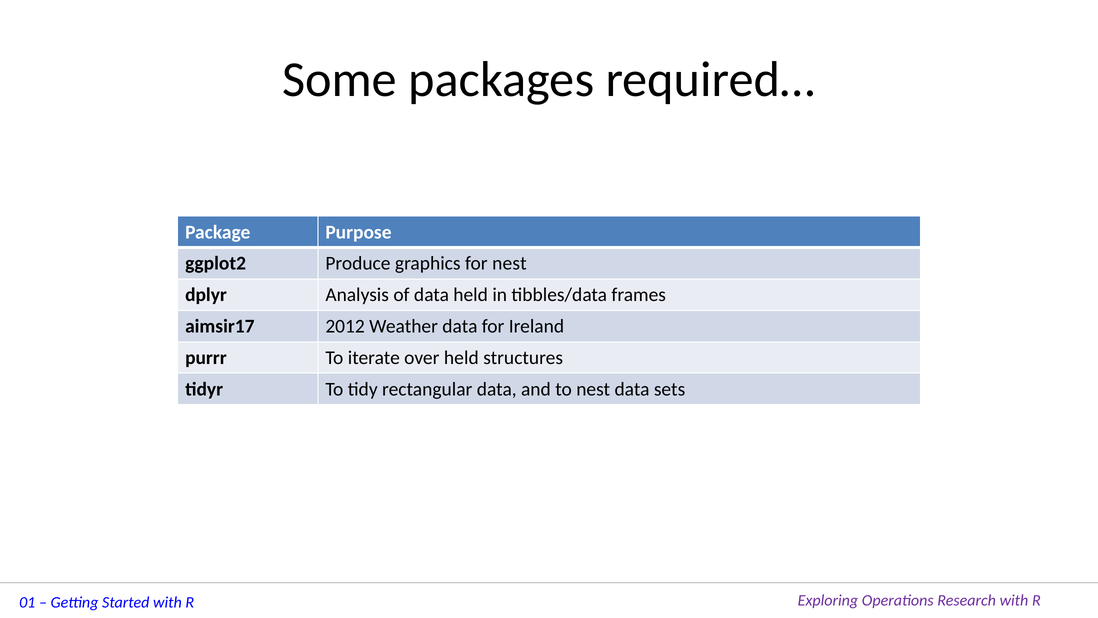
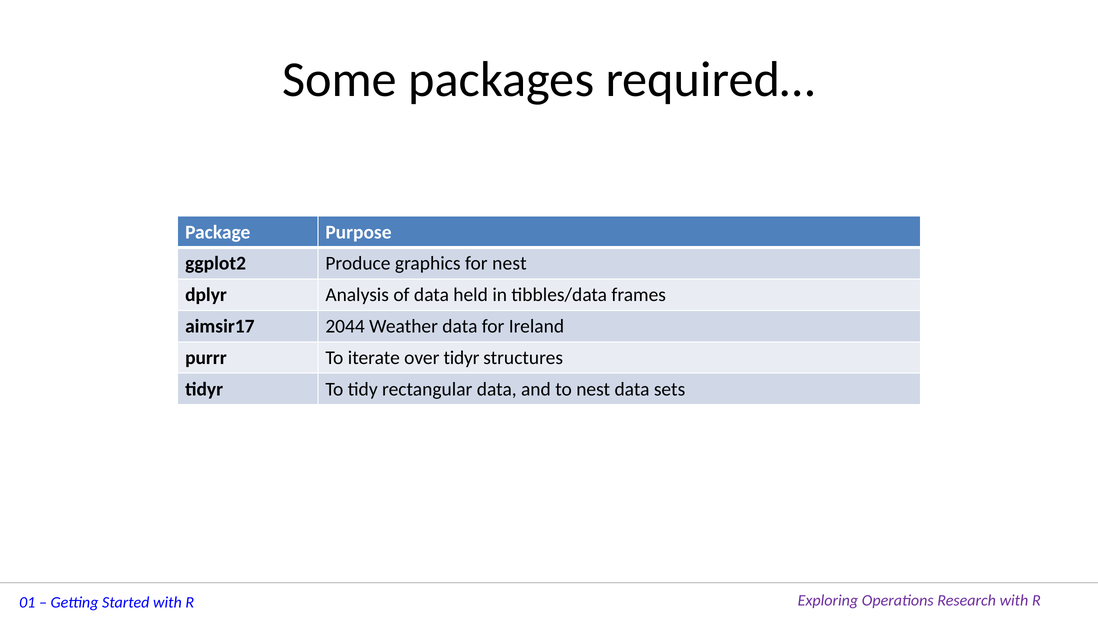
2012: 2012 -> 2044 (345, 326)
over held: held -> tidyr (461, 357)
